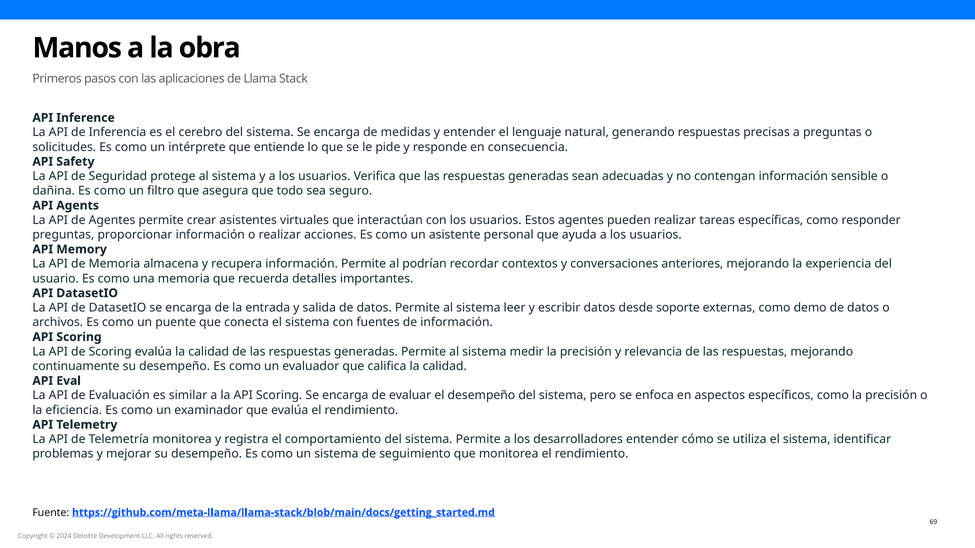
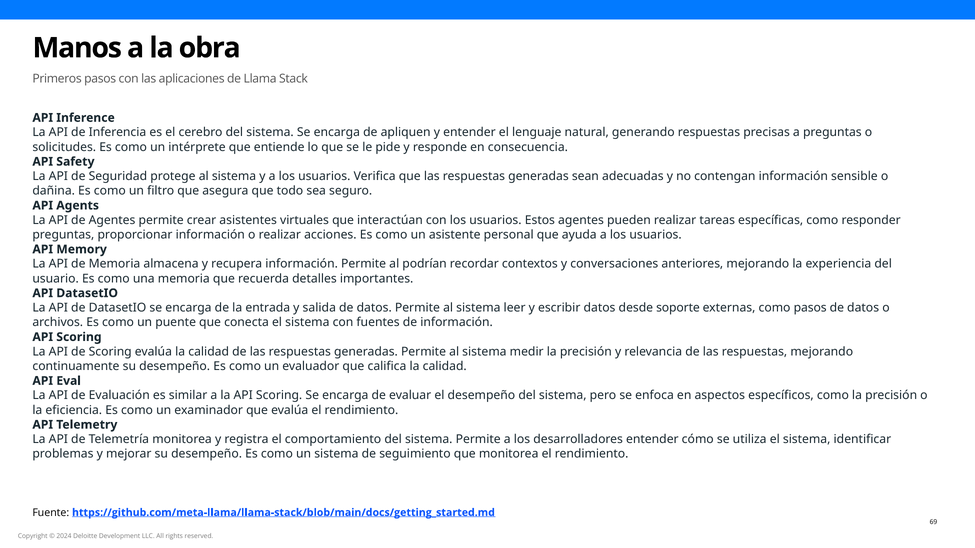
medidas: medidas -> apliquen (406, 132)
como demo: demo -> pasos (810, 308)
